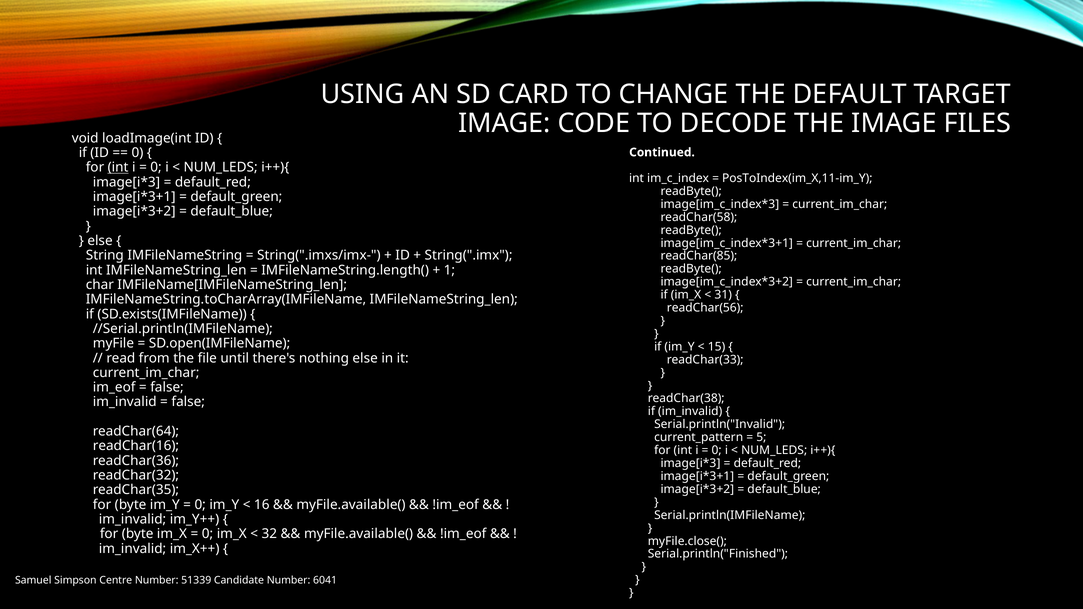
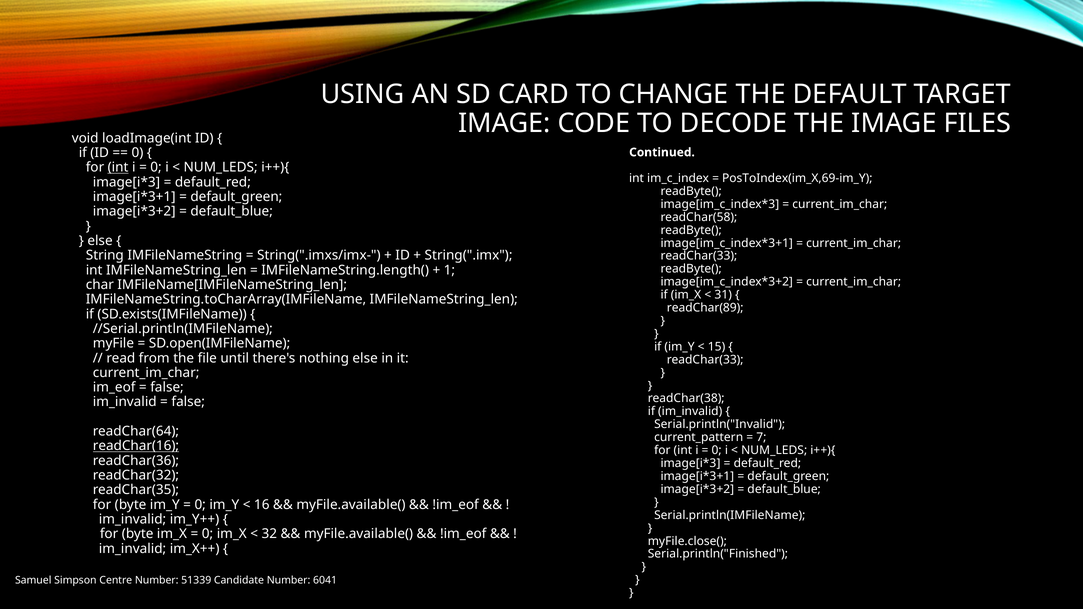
PosToIndex(im_X,11-im_Y: PosToIndex(im_X,11-im_Y -> PosToIndex(im_X,69-im_Y (797, 178)
readChar(85: readChar(85 -> readChar(33 (699, 256)
readChar(56: readChar(56 -> readChar(89 (705, 308)
5: 5 -> 7 (761, 438)
readChar(16 underline: none -> present (136, 446)
